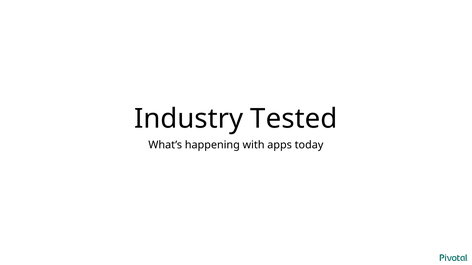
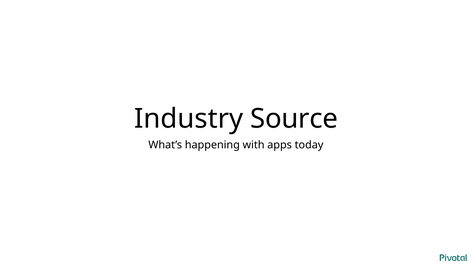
Tested: Tested -> Source (294, 119)
